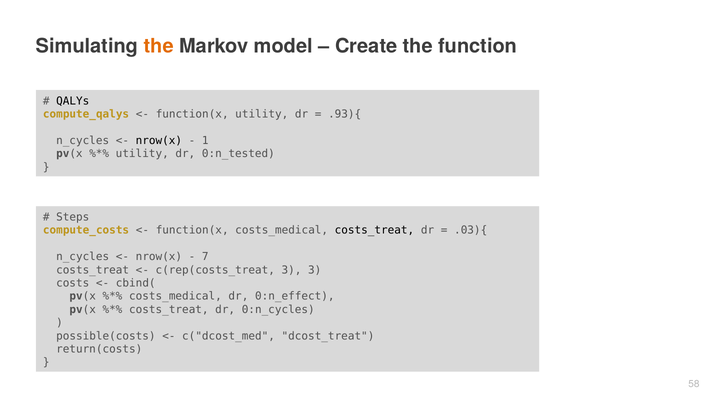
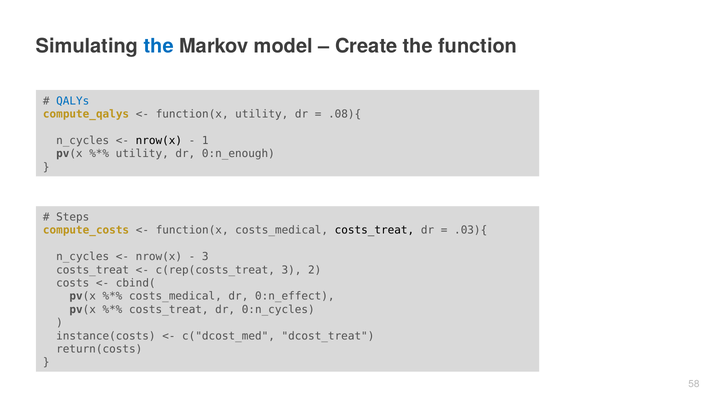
the colour: orange -> blue (159, 46)
QALYs colour: black -> blue (73, 101)
.93){: .93){ -> .08){ (345, 114)
0:n_tested: 0:n_tested -> 0:n_enough (238, 154)
7: 7 -> 3 (205, 256)
3 3: 3 -> 2 (315, 270)
possible(costs: possible(costs -> instance(costs (106, 335)
